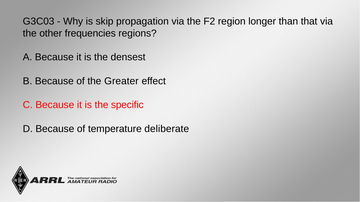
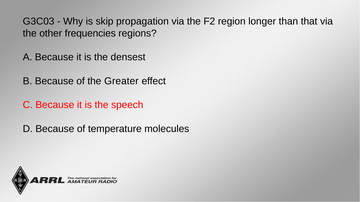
specific: specific -> speech (127, 105)
deliberate: deliberate -> molecules (167, 129)
